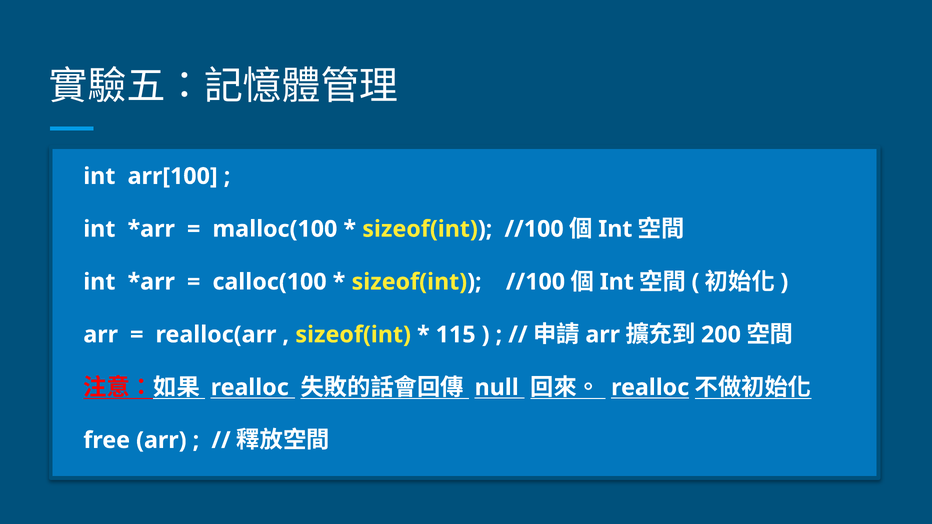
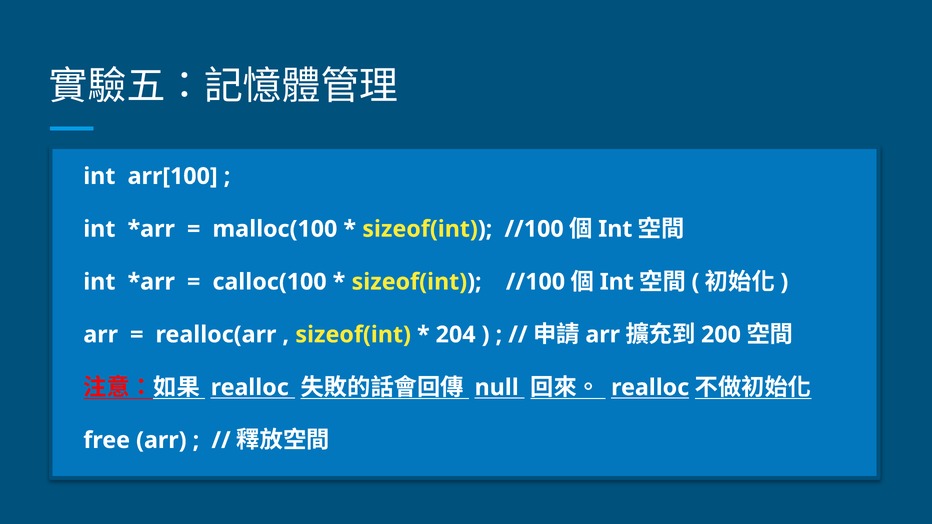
115: 115 -> 204 (456, 335)
